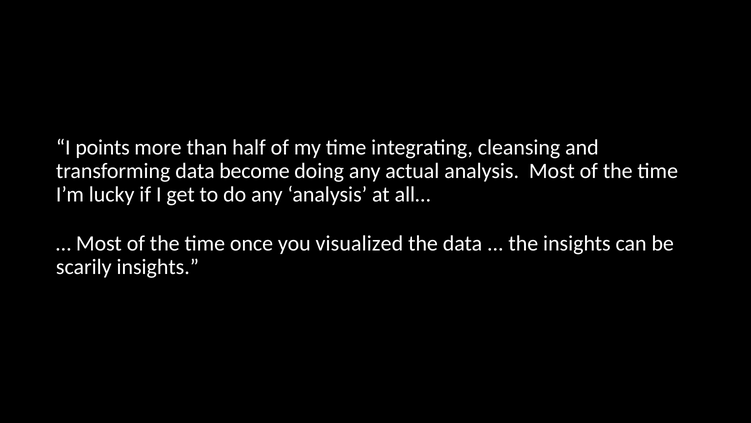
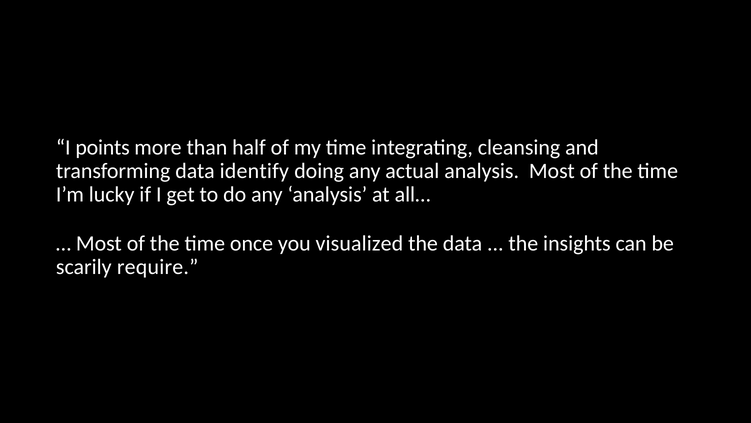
become: become -> identify (254, 171)
scarily insights: insights -> require (158, 267)
